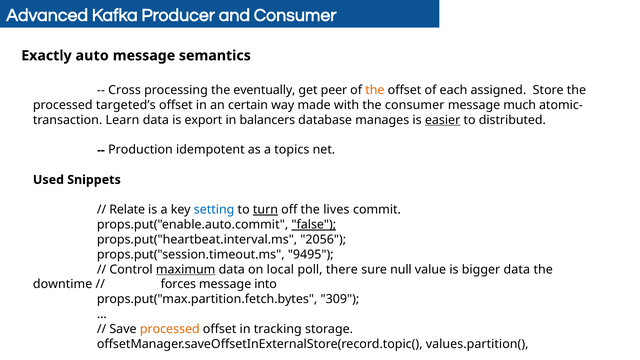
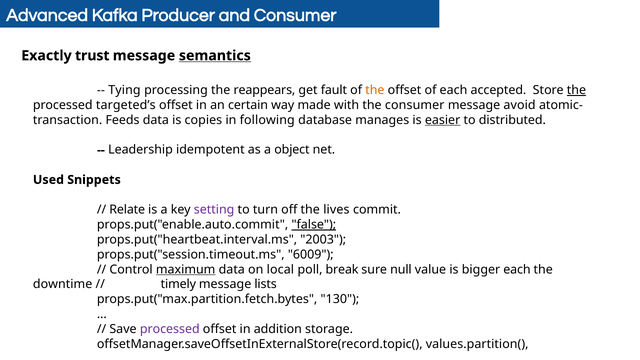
auto: auto -> trust (92, 56)
semantics underline: none -> present (215, 56)
Cross: Cross -> Tying (124, 90)
eventually: eventually -> reappears (264, 90)
peer: peer -> fault (334, 90)
assigned: assigned -> accepted (498, 90)
the underline: none -> present (576, 90)
much: much -> avoid (520, 105)
Learn: Learn -> Feeds (123, 120)
export: export -> copies (203, 120)
balancers: balancers -> following (267, 120)
Production: Production -> Leadership (140, 150)
topics: topics -> object (292, 150)
setting colour: blue -> purple (214, 210)
turn underline: present -> none (265, 210)
2056: 2056 -> 2003 (323, 240)
9495: 9495 -> 6009 (311, 254)
there: there -> break (342, 269)
bigger data: data -> each (517, 269)
forces: forces -> timely (178, 284)
into: into -> lists (266, 284)
309: 309 -> 130 (340, 299)
processed colour: orange -> purple (170, 329)
tracking: tracking -> addition (278, 329)
